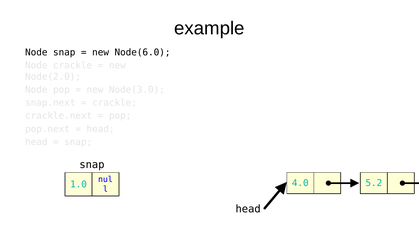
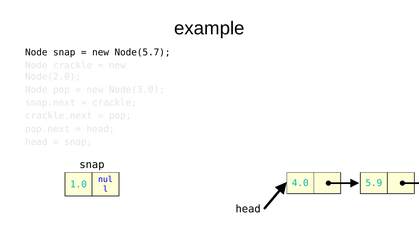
Node(6.0: Node(6.0 -> Node(5.7 (143, 52)
5.2: 5.2 -> 5.9 (374, 183)
